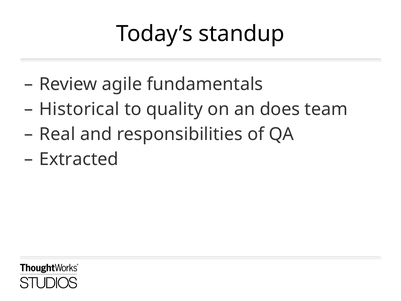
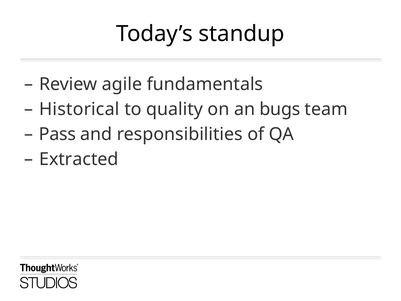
does: does -> bugs (280, 109)
Real: Real -> Pass (57, 134)
